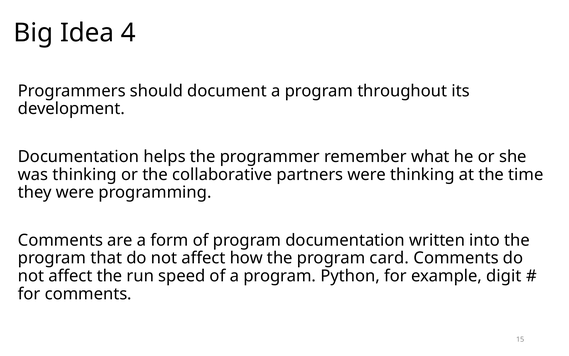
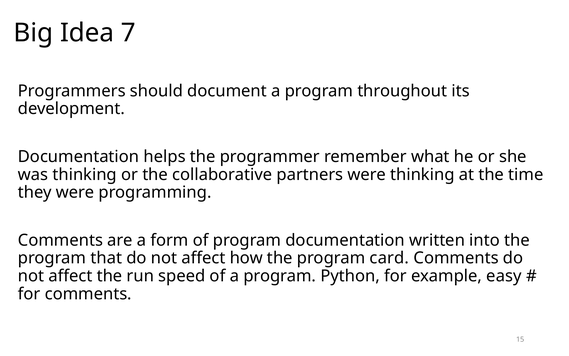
4: 4 -> 7 (128, 33)
digit: digit -> easy (504, 276)
